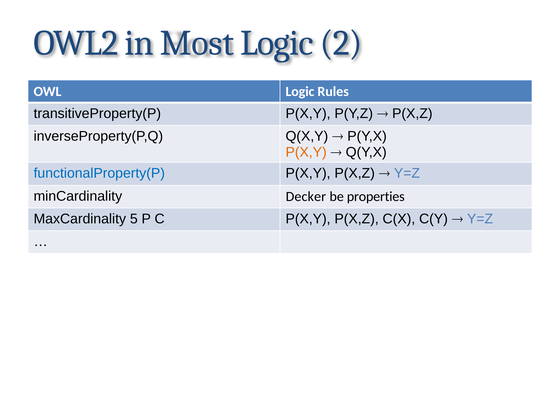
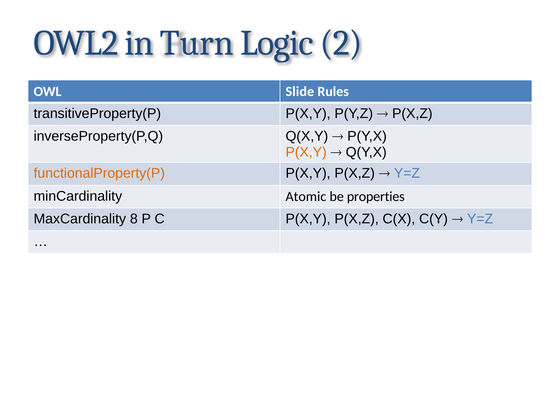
Most: Most -> Turn (197, 43)
OWL Logic: Logic -> Slide (300, 92)
functionalProperty(P colour: blue -> orange (99, 173)
Decker: Decker -> Atomic (306, 197)
5: 5 -> 8 (134, 219)
